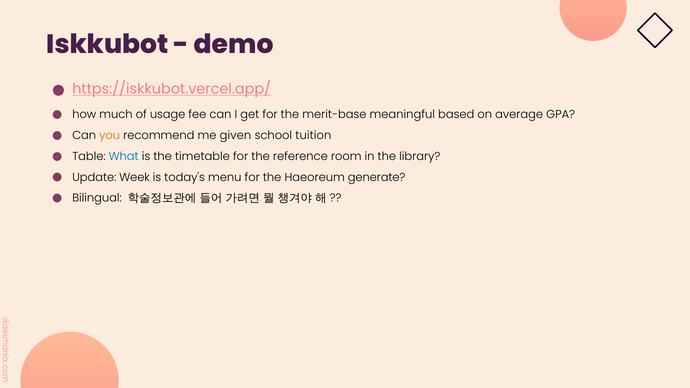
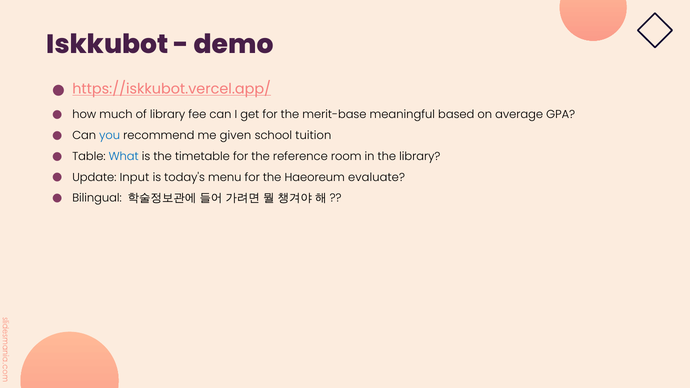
of usage: usage -> library (168, 114)
you colour: orange -> blue (110, 135)
Week: Week -> Input (134, 177)
generate: generate -> evaluate (376, 177)
